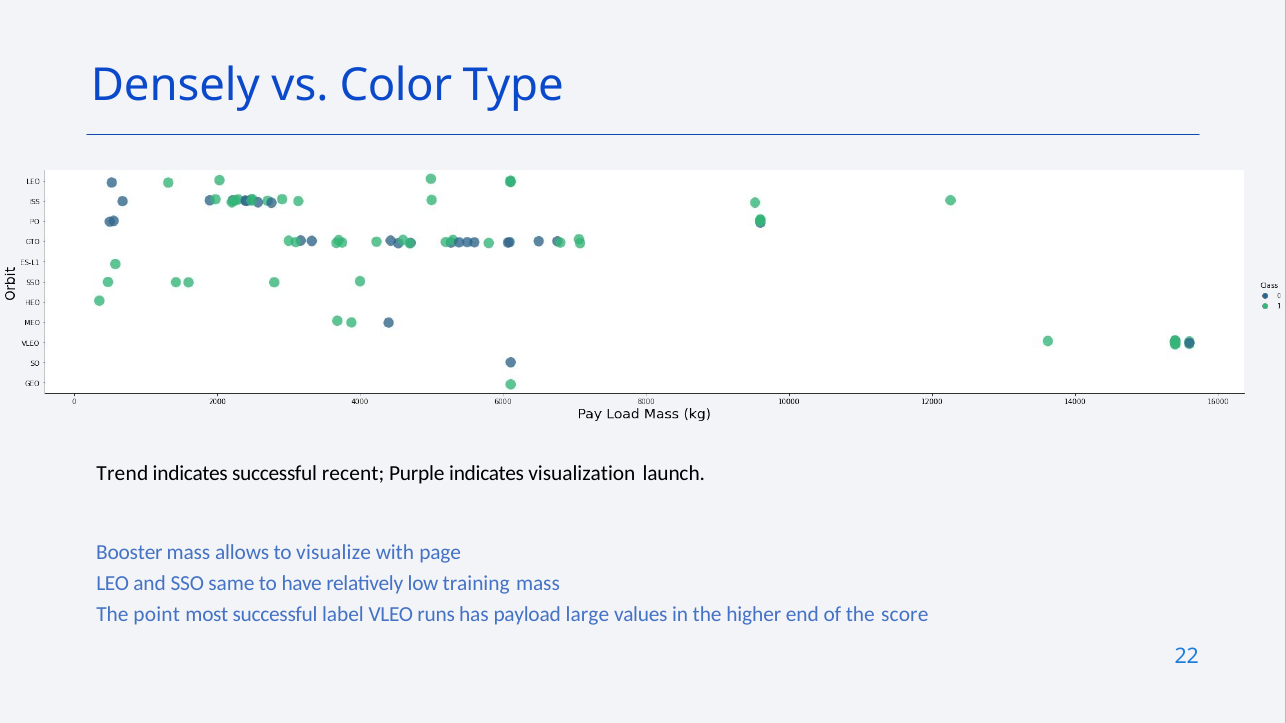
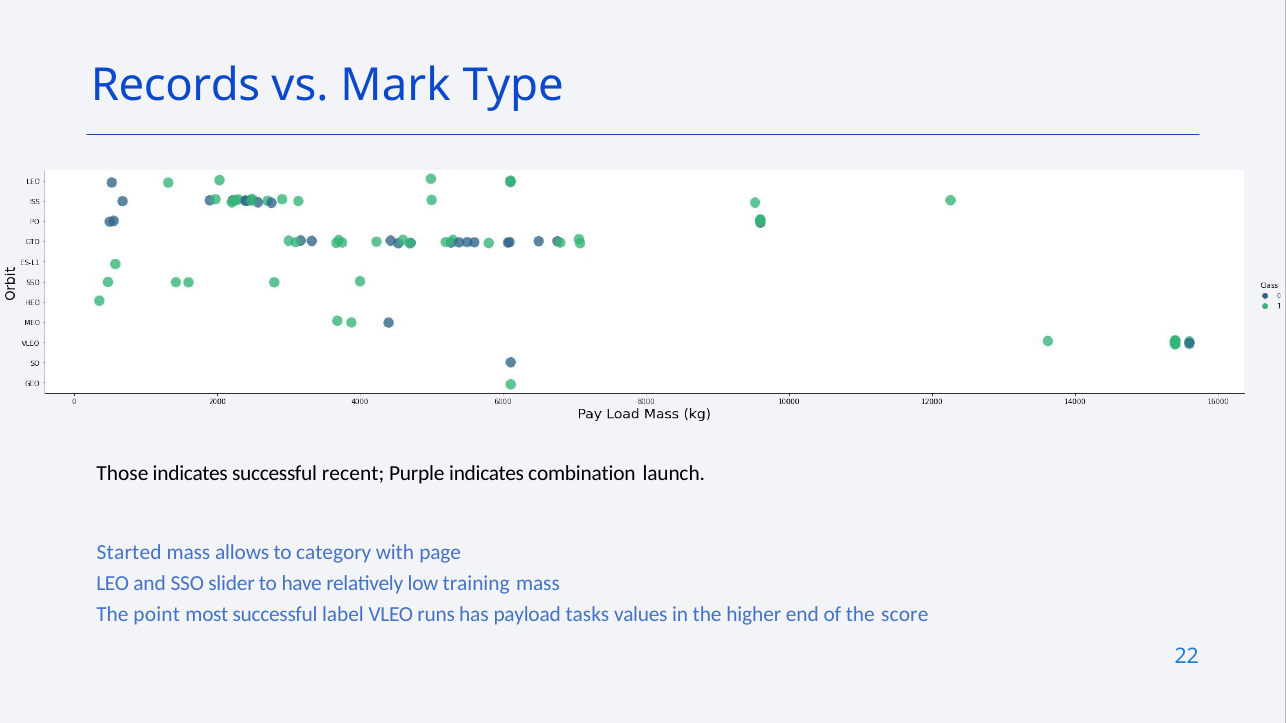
Densely: Densely -> Records (176, 86)
Color: Color -> Mark (396, 86)
Trend: Trend -> Those (122, 474)
visualization: visualization -> combination (582, 474)
Booster: Booster -> Started (129, 553)
visualize: visualize -> category (334, 553)
same: same -> slider (232, 584)
large: large -> tasks (587, 615)
